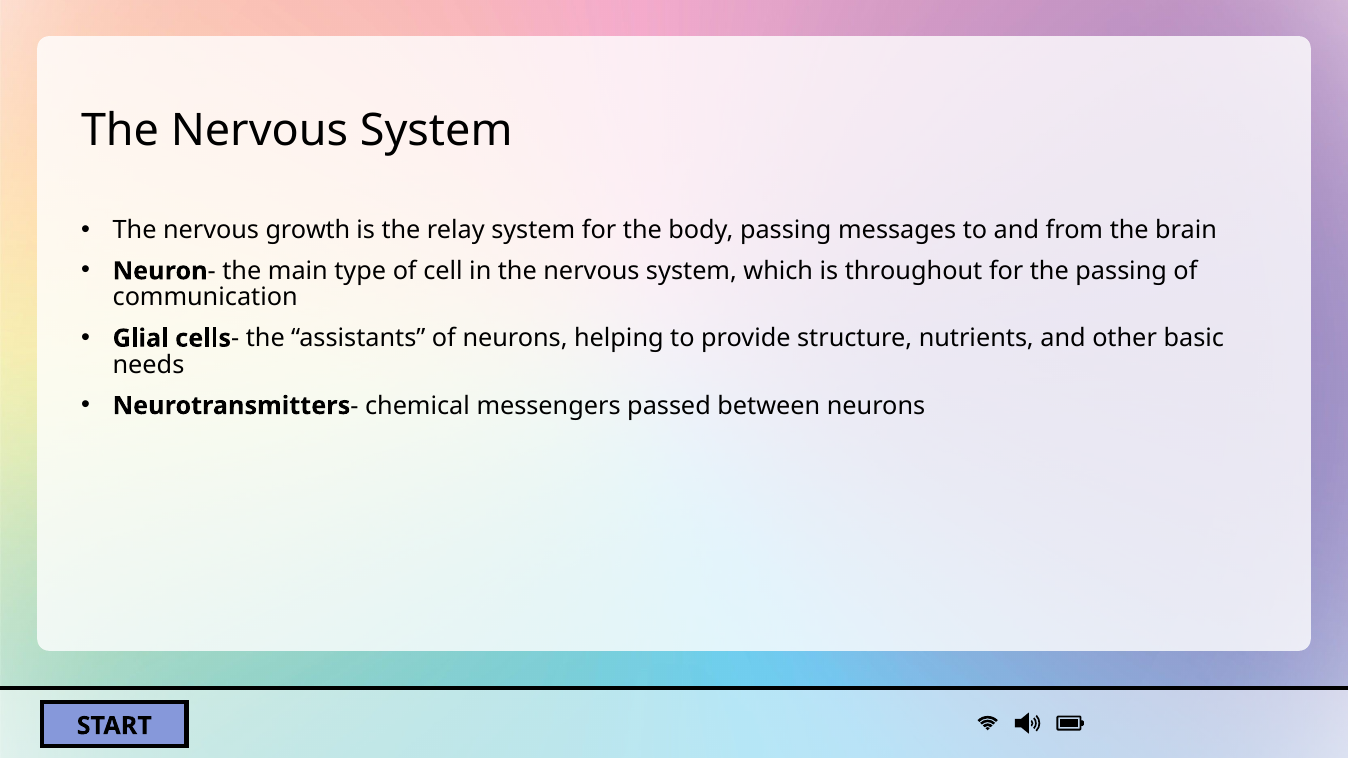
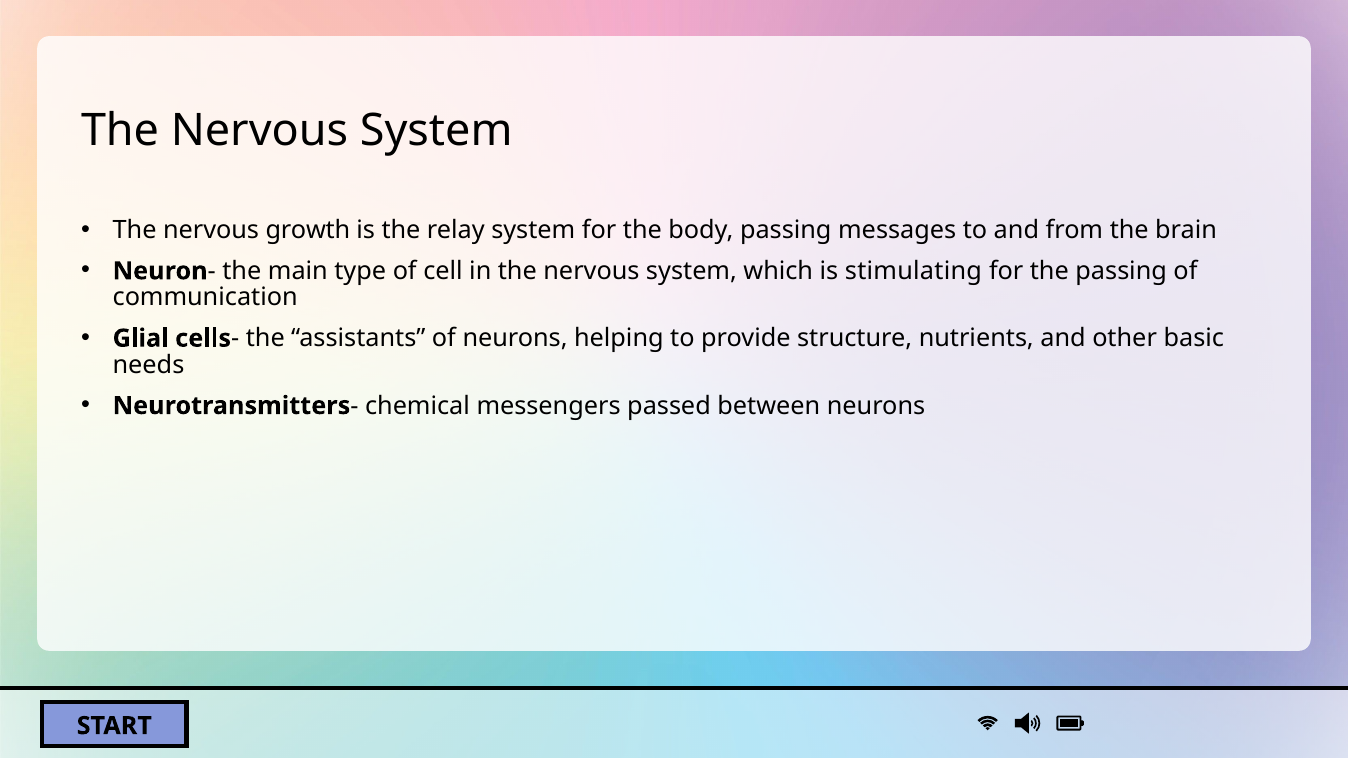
throughout: throughout -> stimulating (913, 271)
